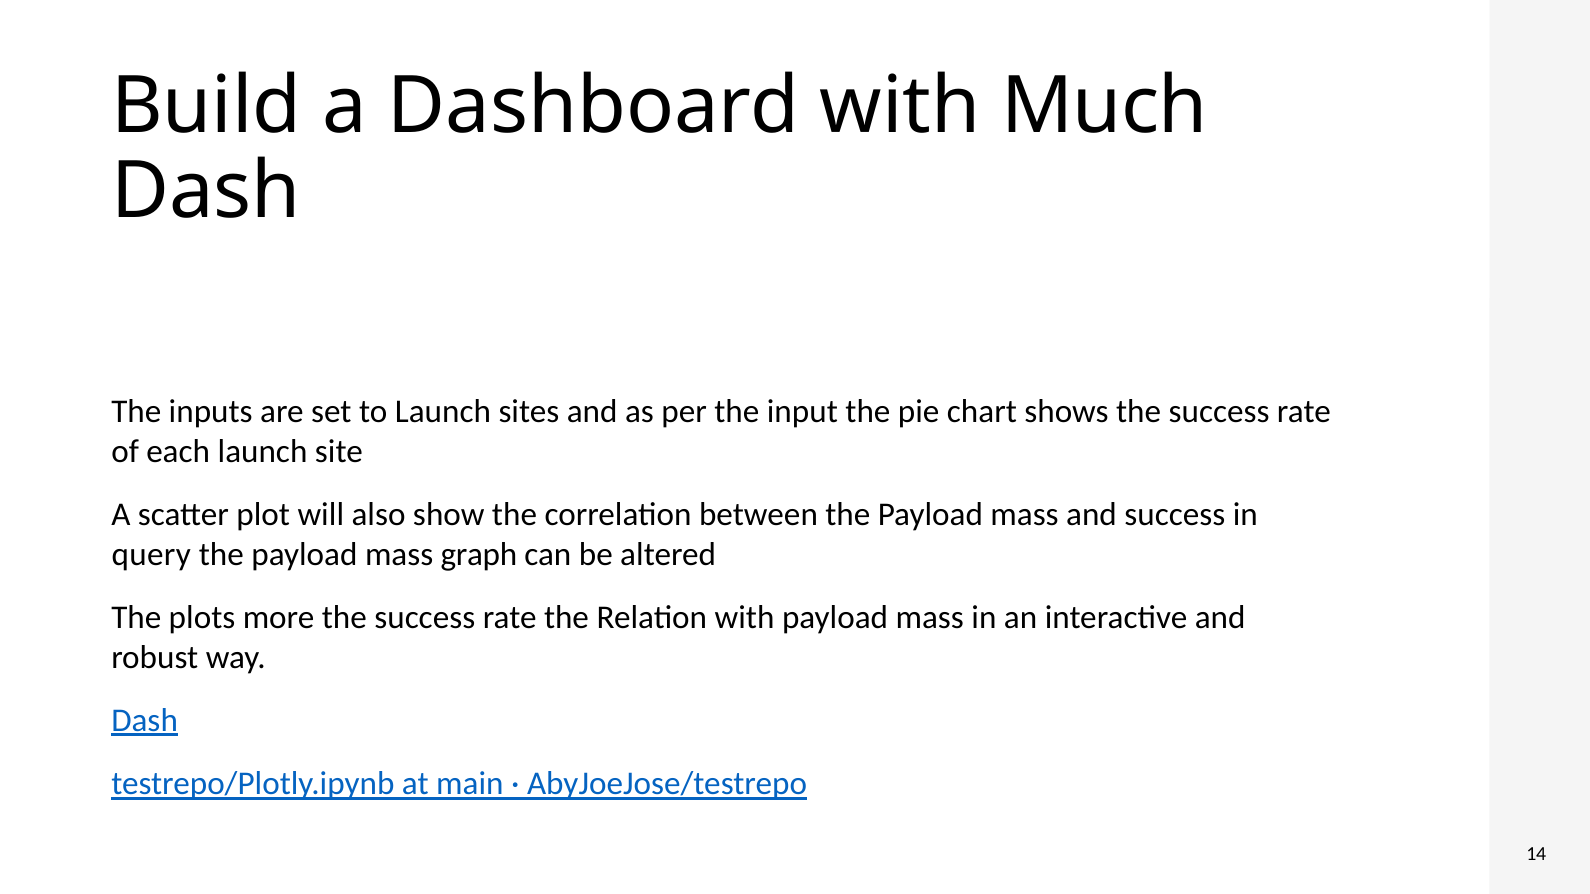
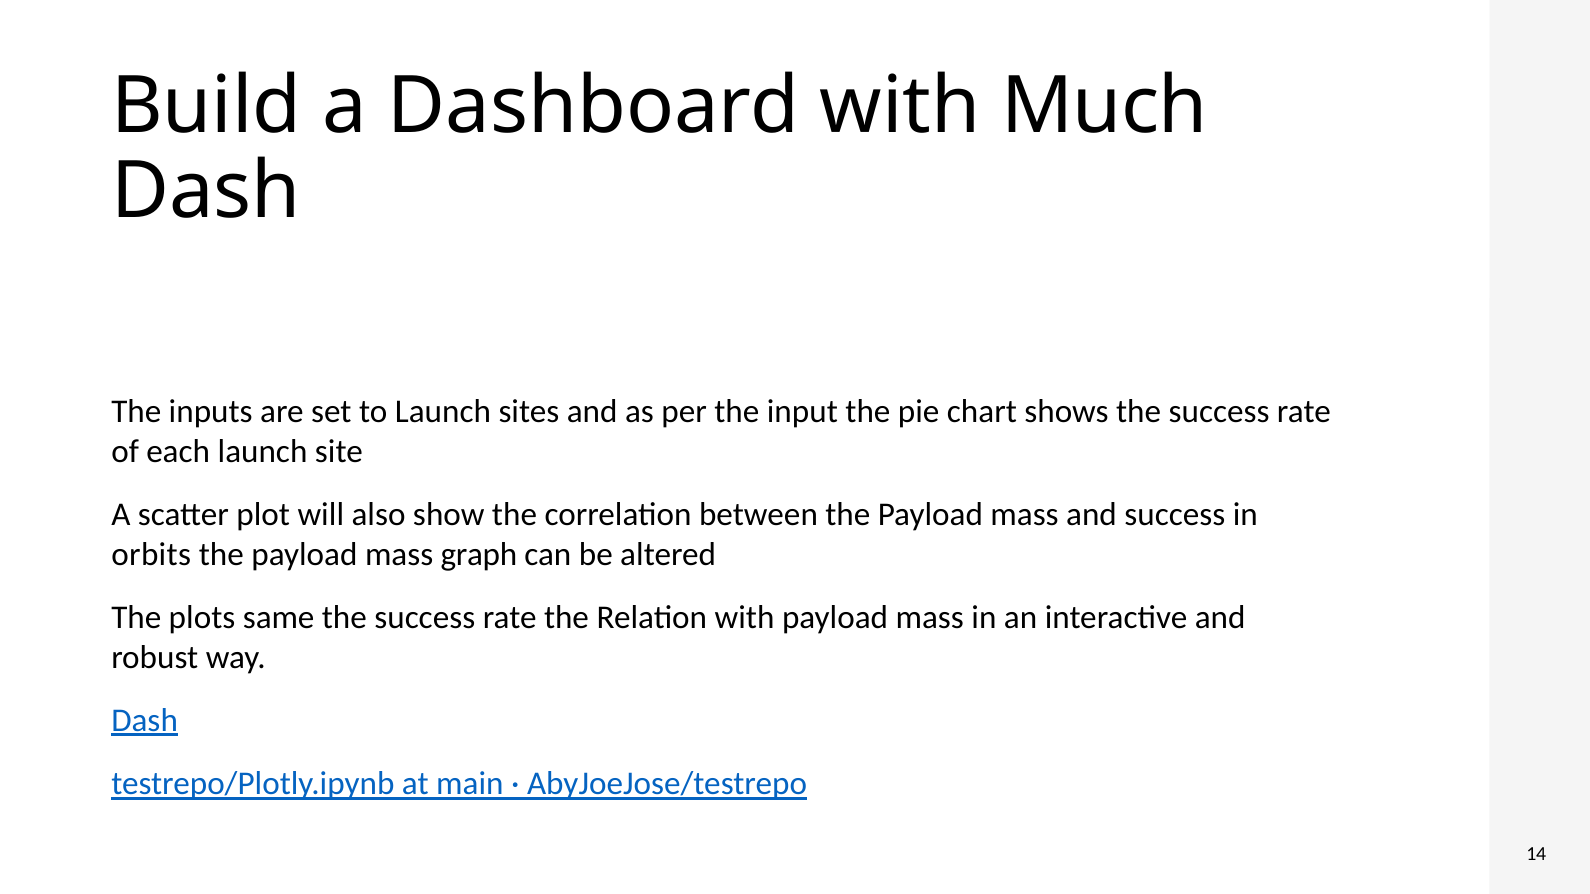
query: query -> orbits (151, 555)
more: more -> same (279, 618)
